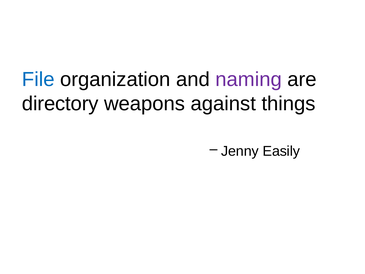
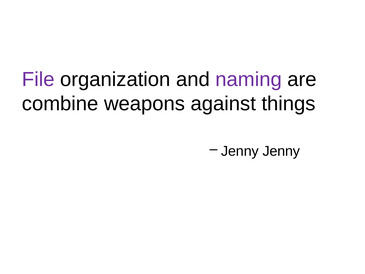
File colour: blue -> purple (38, 79)
directory: directory -> combine (60, 104)
Jenny Easily: Easily -> Jenny (281, 151)
